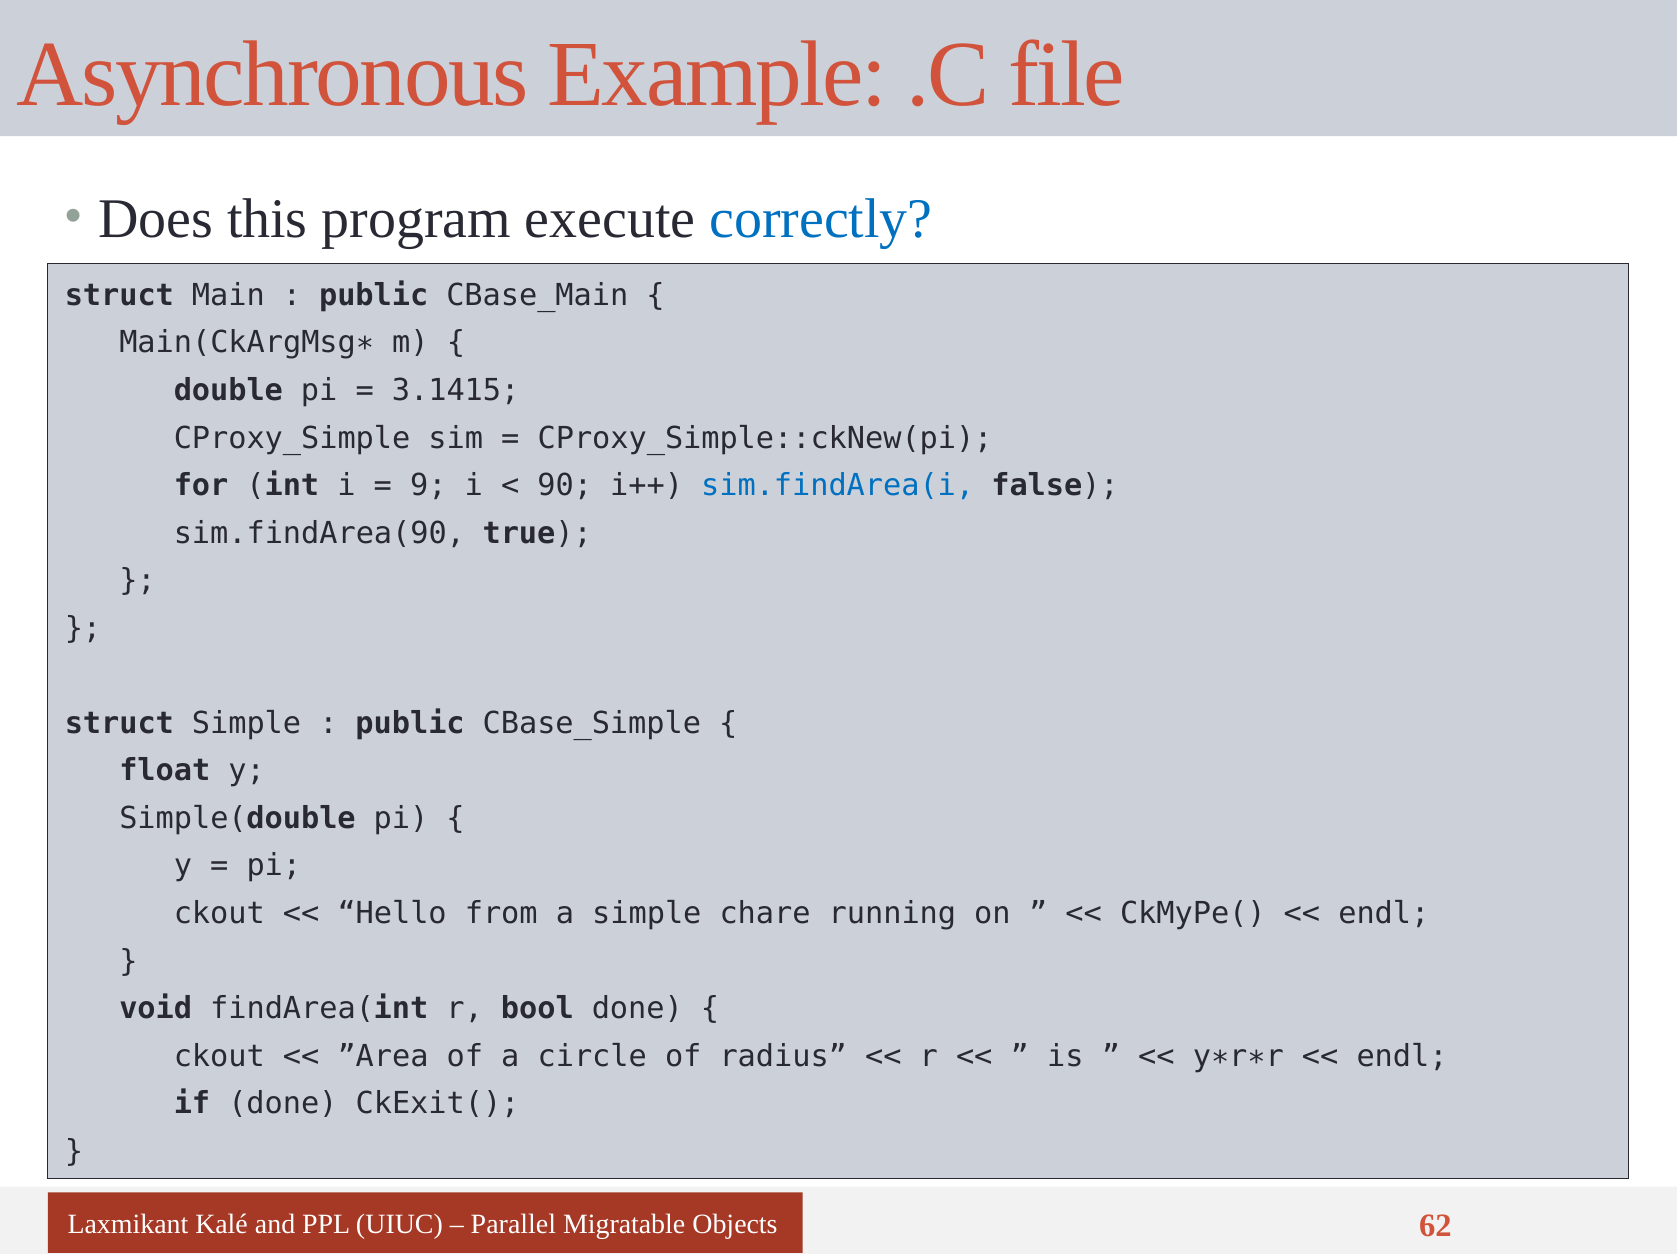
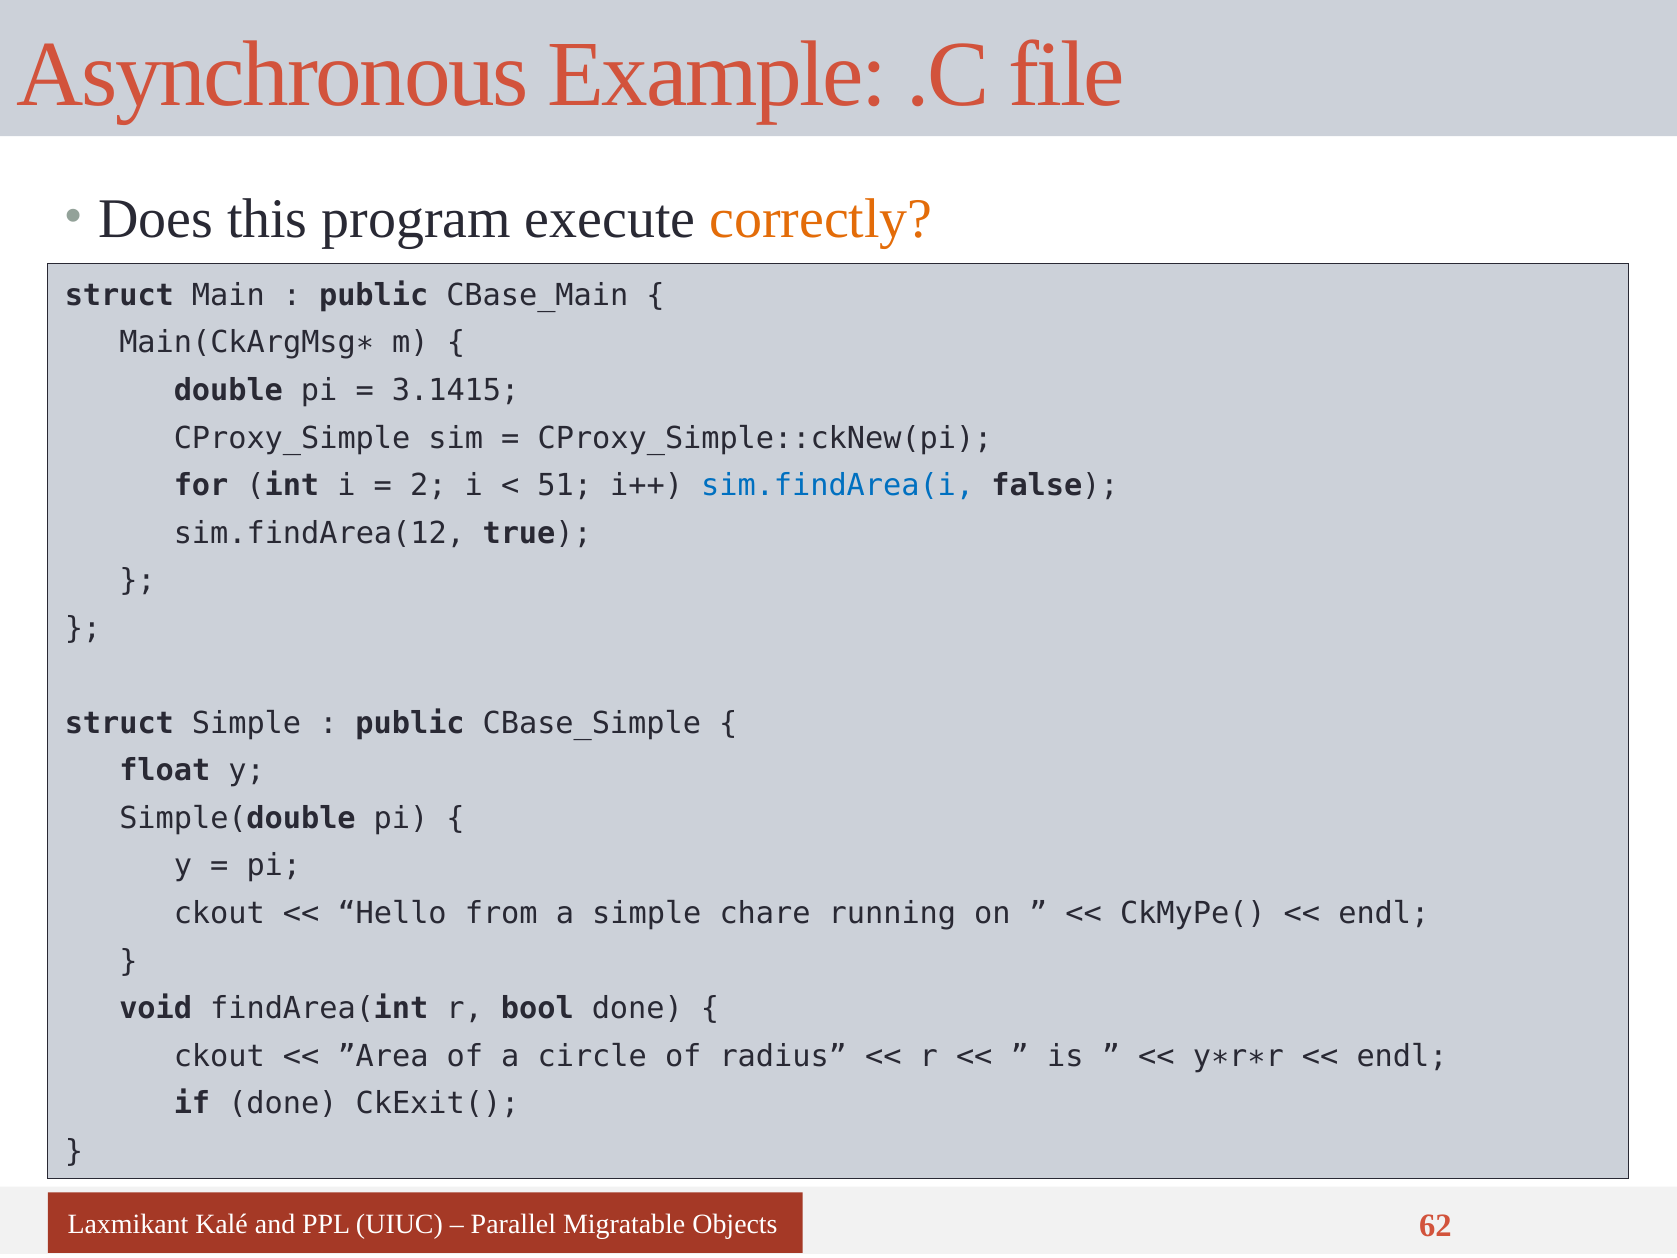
correctly colour: blue -> orange (821, 219)
9: 9 -> 2 (428, 486)
90: 90 -> 51 (565, 486)
sim.findArea(90: sim.findArea(90 -> sim.findArea(12 (319, 533)
